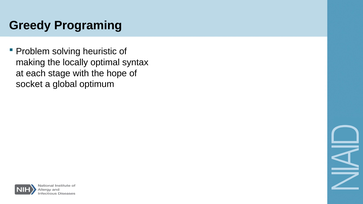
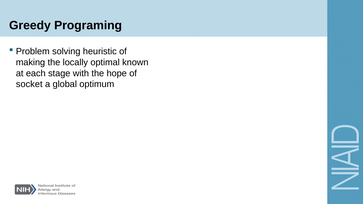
syntax: syntax -> known (135, 62)
